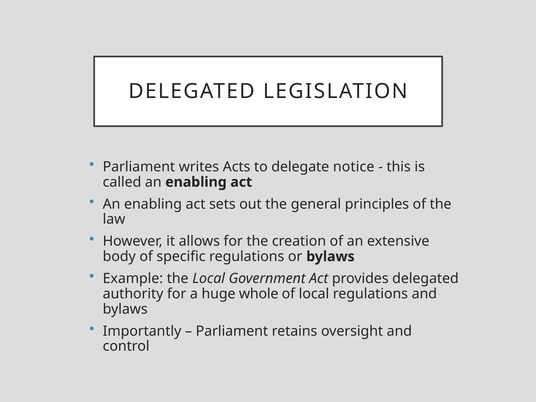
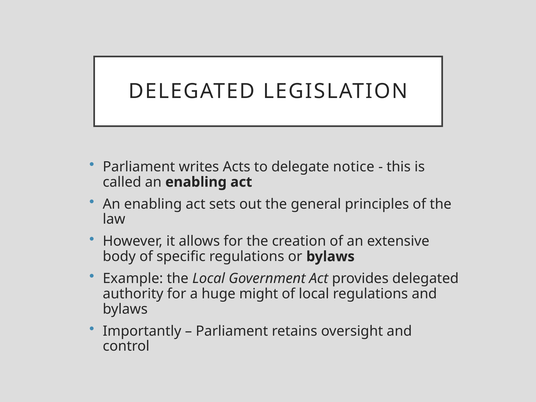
whole: whole -> might (259, 294)
